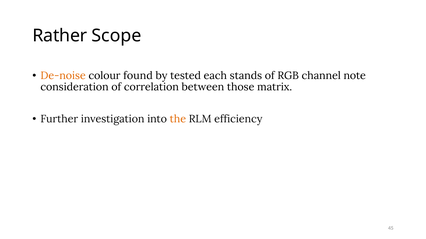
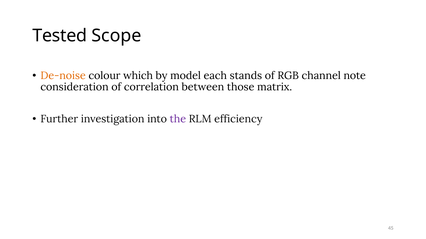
Rather: Rather -> Tested (60, 36)
found: found -> which (138, 76)
tested: tested -> model (186, 76)
the colour: orange -> purple (178, 119)
